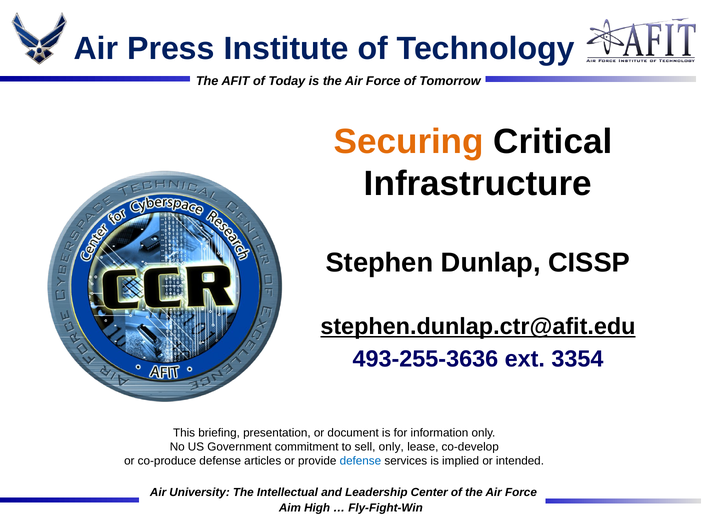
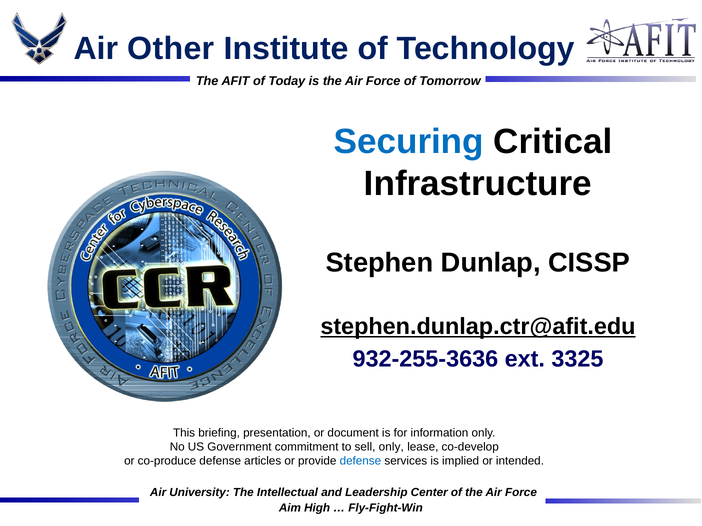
Press: Press -> Other (171, 48)
Securing colour: orange -> blue (409, 142)
493-255-3636: 493-255-3636 -> 932-255-3636 (425, 360)
3354: 3354 -> 3325 (577, 360)
